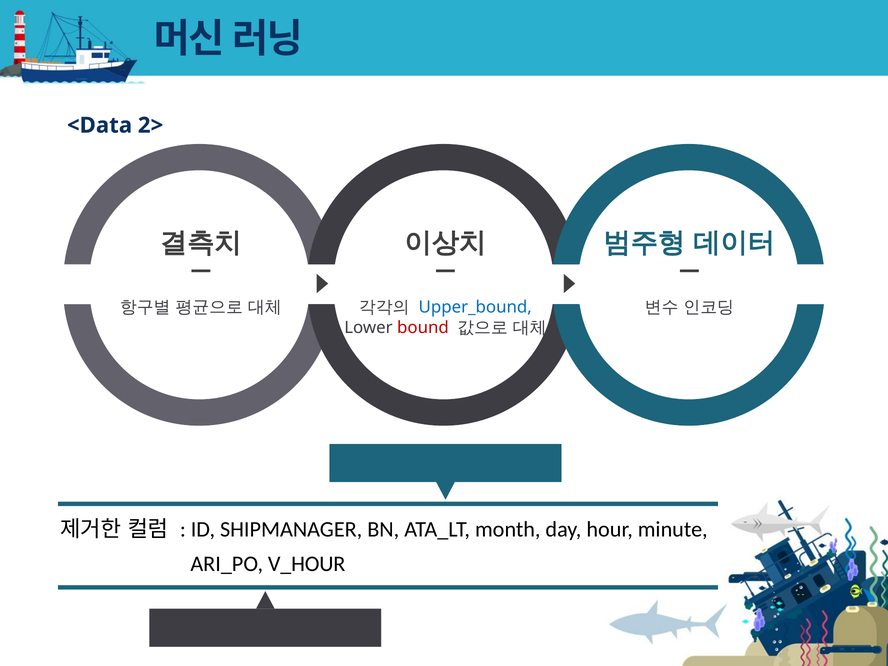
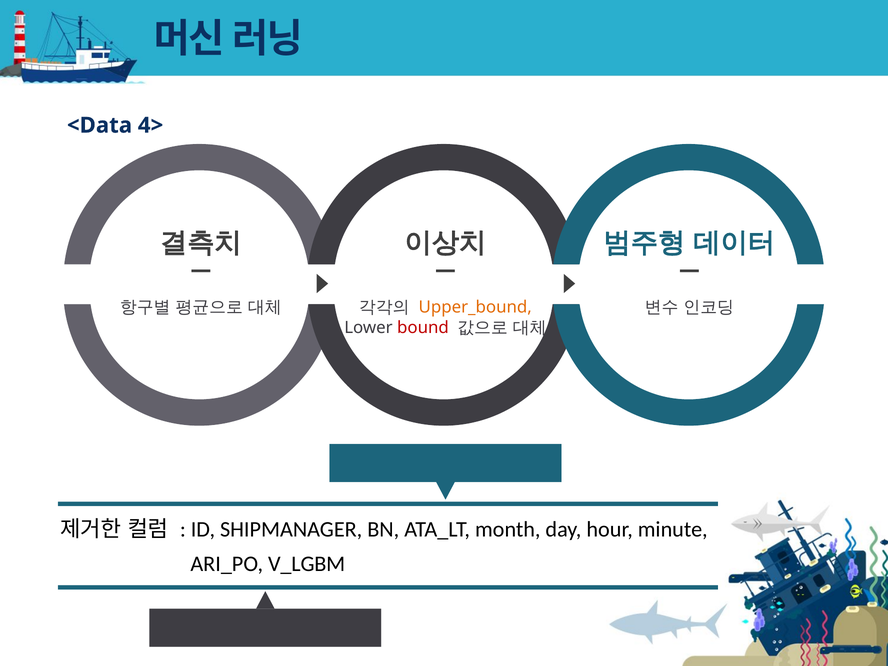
2>: 2> -> 4> (151, 125)
Upper_bound colour: blue -> orange (475, 307)
V_HOUR: V_HOUR -> V_LGBM (307, 564)
